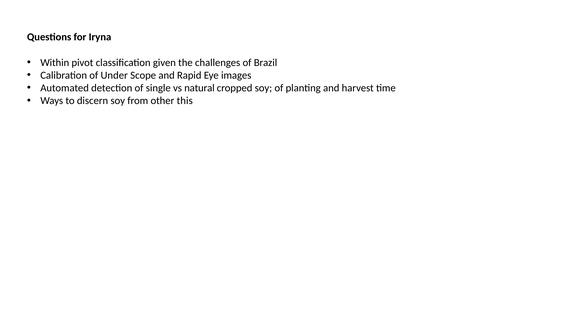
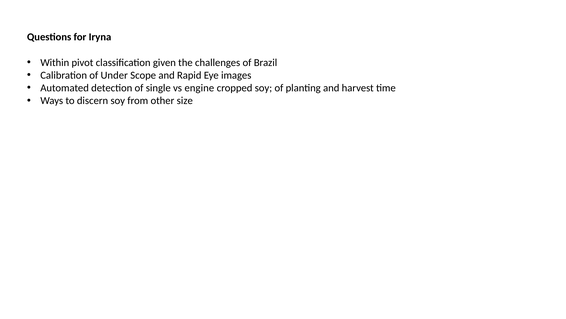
natural: natural -> engine (199, 88)
this: this -> size (185, 101)
